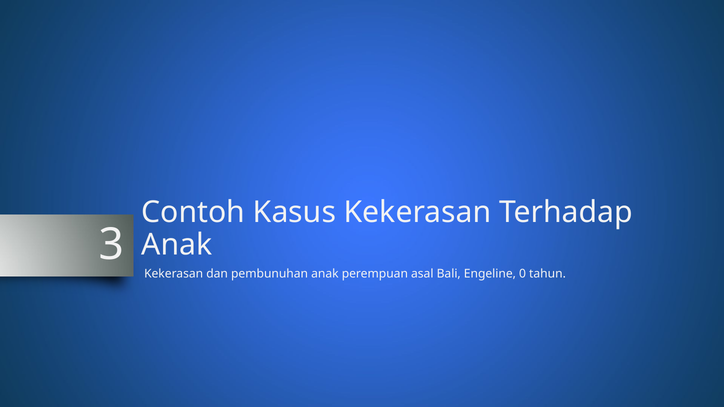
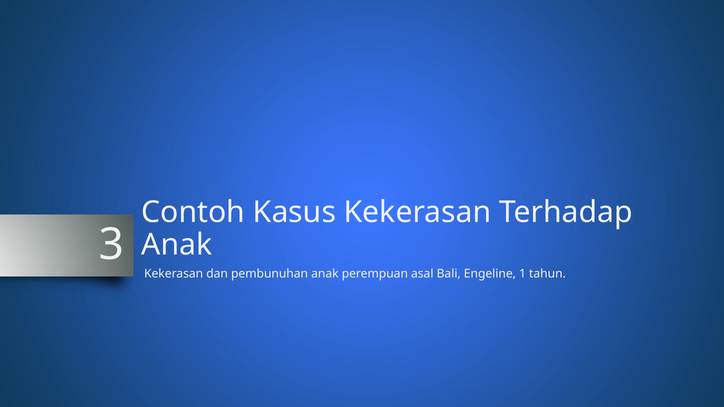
0: 0 -> 1 (523, 274)
